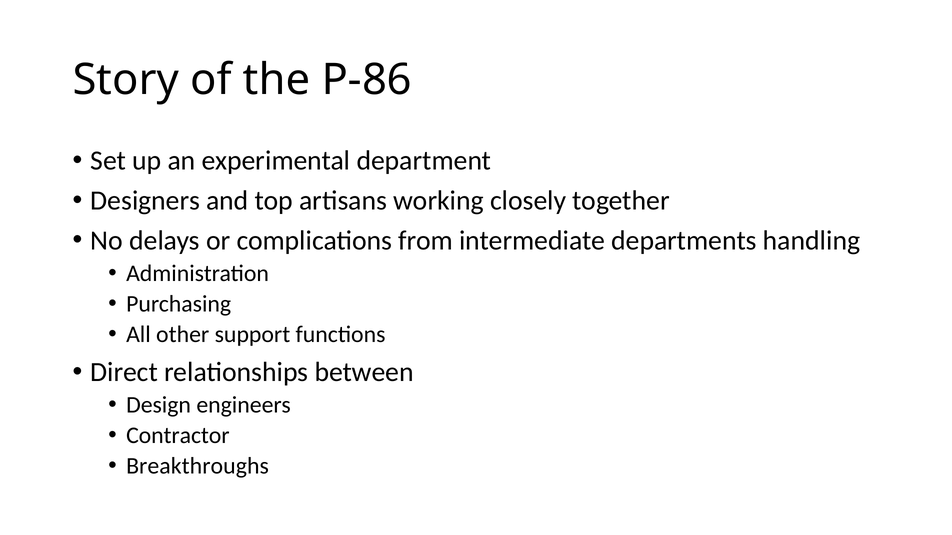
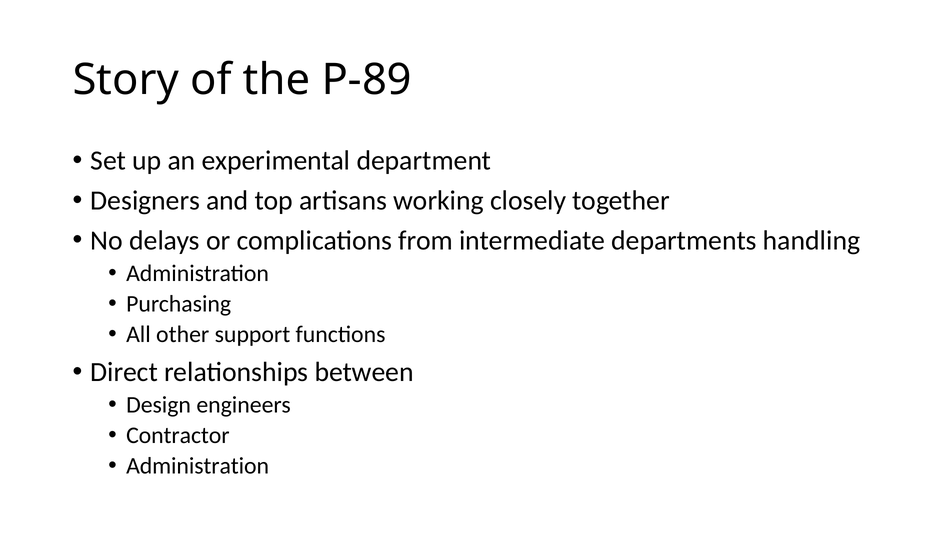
P-86: P-86 -> P-89 (367, 80)
Breakthroughs: Breakthroughs -> Administration (198, 466)
